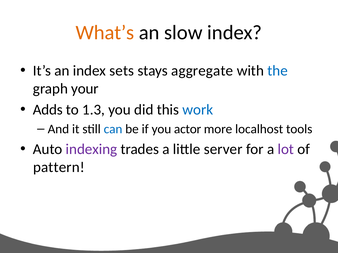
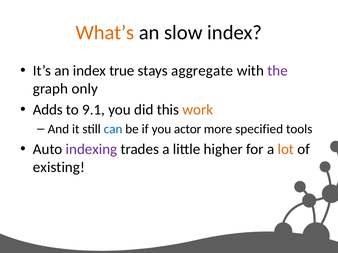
sets: sets -> true (122, 71)
the colour: blue -> purple (278, 71)
your: your -> only (85, 89)
1.3: 1.3 -> 9.1 (94, 110)
work colour: blue -> orange (198, 110)
localhost: localhost -> specified (259, 129)
server: server -> higher (223, 149)
lot colour: purple -> orange (286, 149)
pattern: pattern -> existing (59, 167)
